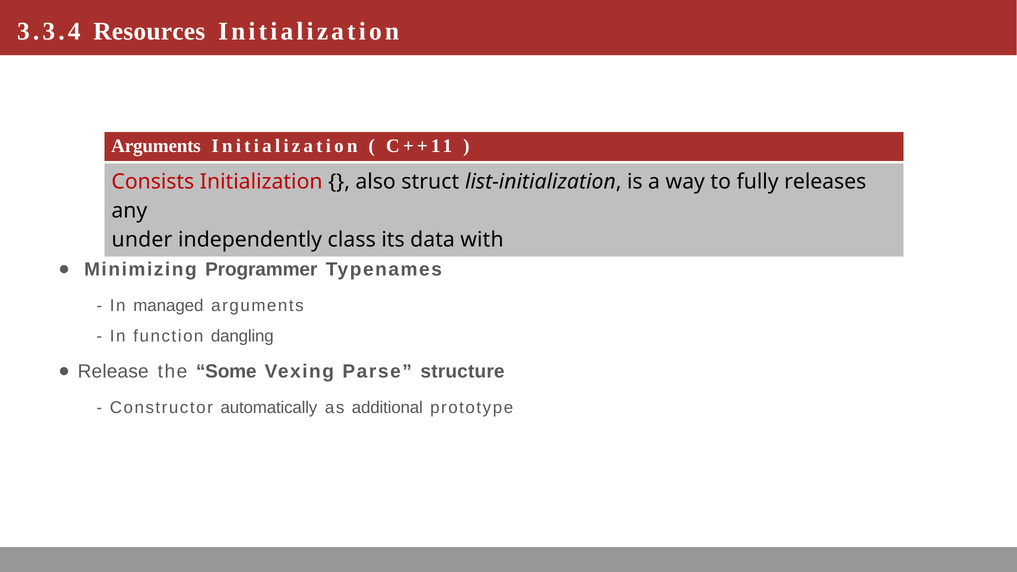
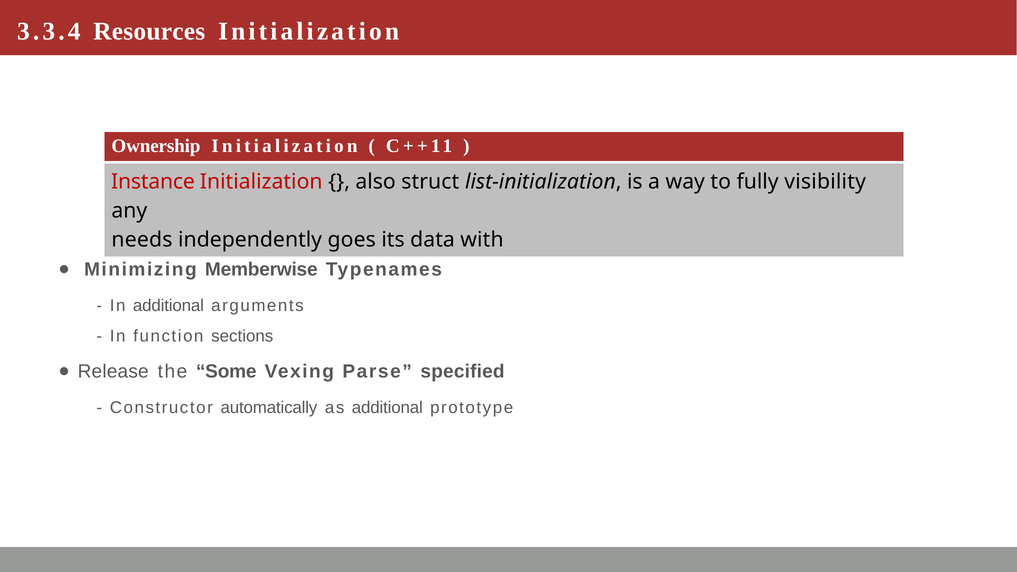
Arguments: Arguments -> Ownership (156, 146)
Consists: Consists -> Instance (153, 182)
releases: releases -> visibility (825, 182)
under: under -> needs (142, 240)
class: class -> goes (352, 240)
Programmer: Programmer -> Memberwise (261, 270)
In managed: managed -> additional (168, 306)
dangling: dangling -> sections (242, 336)
structure: structure -> specified (463, 371)
